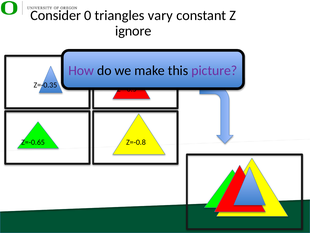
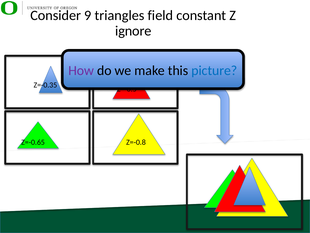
0: 0 -> 9 (88, 15)
vary: vary -> field (160, 15)
picture colour: purple -> blue (214, 70)
